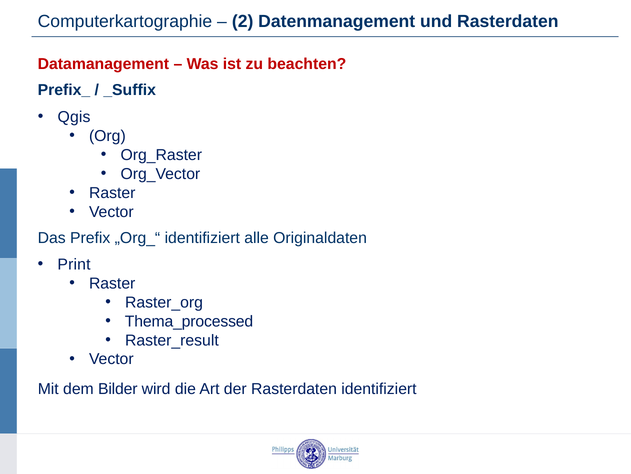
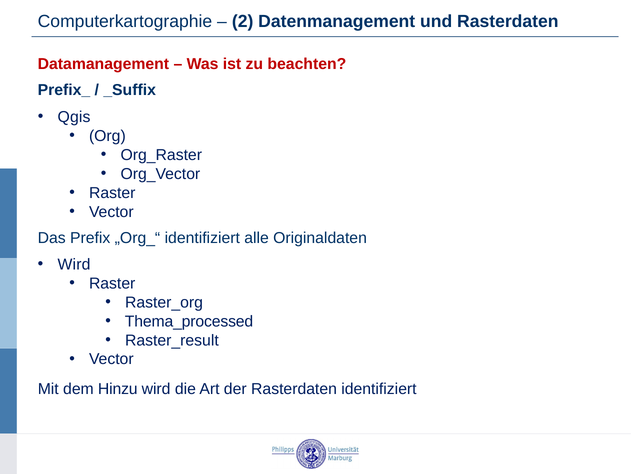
Print: Print -> Wird (74, 264)
Bilder: Bilder -> Hinzu (118, 388)
